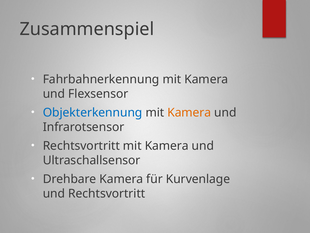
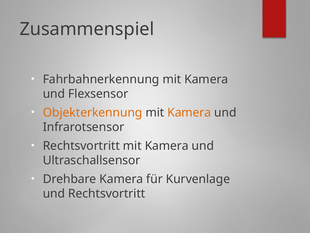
Objekterkennung colour: blue -> orange (93, 112)
